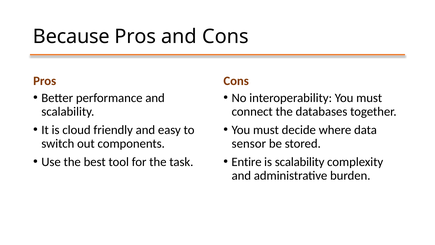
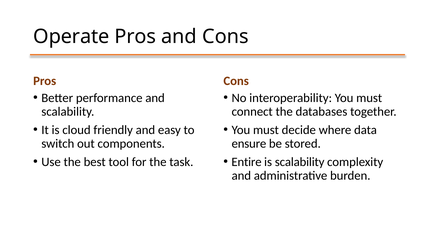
Because: Because -> Operate (71, 37)
sensor: sensor -> ensure (249, 143)
